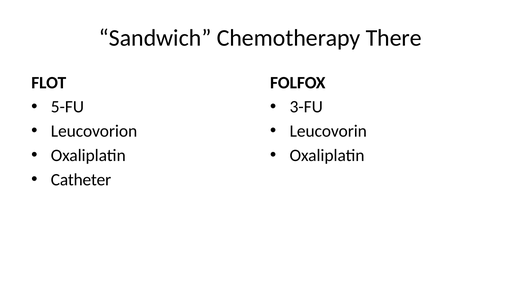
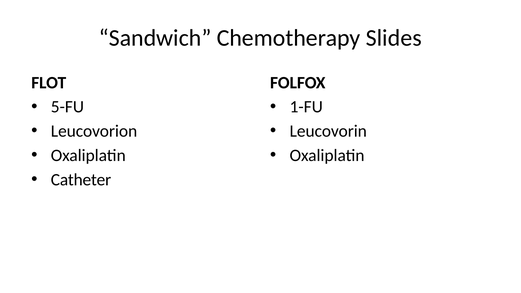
There: There -> Slides (394, 38)
3-FU: 3-FU -> 1-FU (306, 107)
